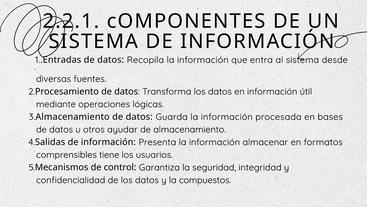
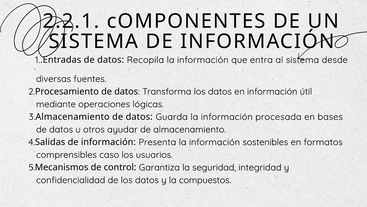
almacenar: almacenar -> sostenibles (265, 142)
tiene: tiene -> caso (109, 154)
